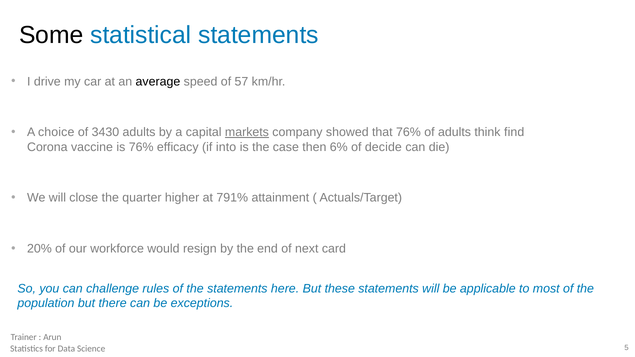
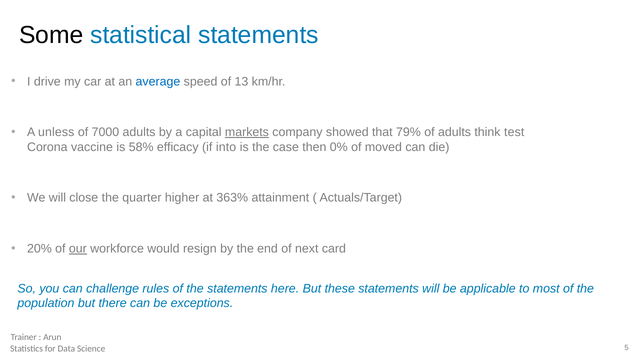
average colour: black -> blue (158, 82)
57: 57 -> 13 (241, 82)
choice: choice -> unless (56, 132)
3430: 3430 -> 7000 (105, 132)
that 76%: 76% -> 79% (408, 132)
find: find -> test (514, 132)
is 76%: 76% -> 58% (141, 147)
6%: 6% -> 0% (339, 147)
decide: decide -> moved (383, 147)
791%: 791% -> 363% (232, 198)
our underline: none -> present (78, 249)
